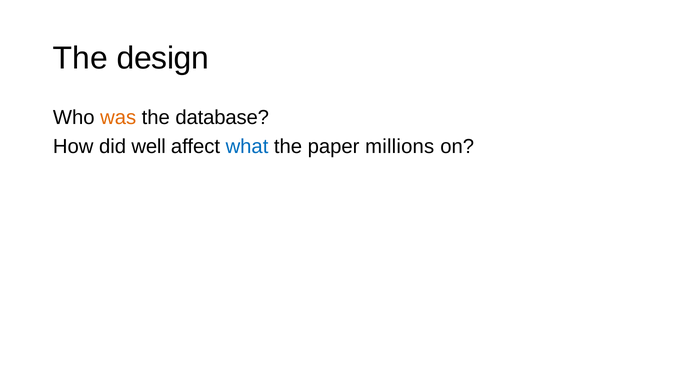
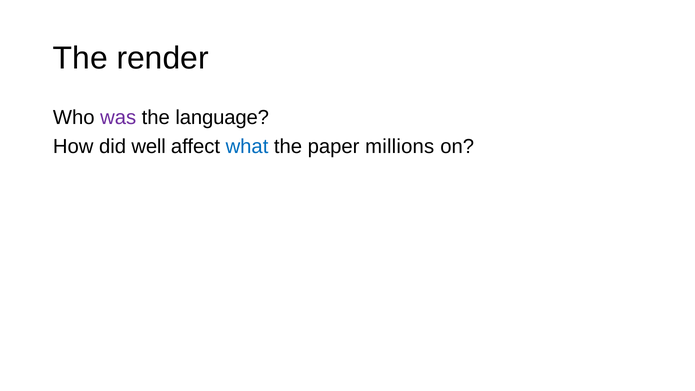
design: design -> render (163, 58)
was colour: orange -> purple (118, 118)
database: database -> language (222, 118)
